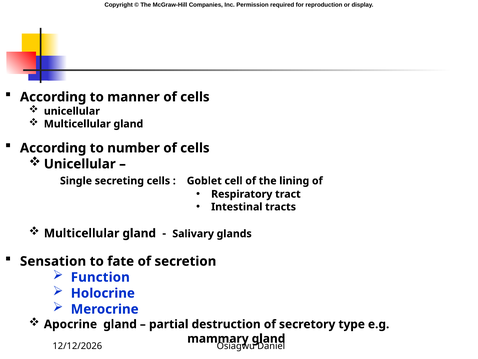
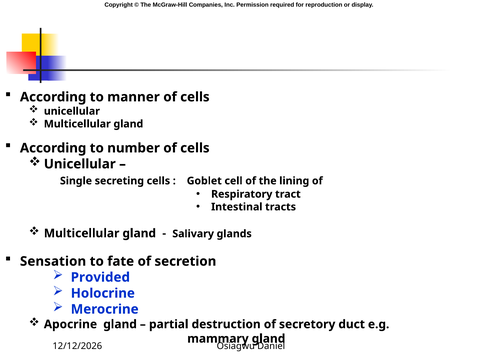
Function: Function -> Provided (100, 277)
type: type -> duct (352, 324)
